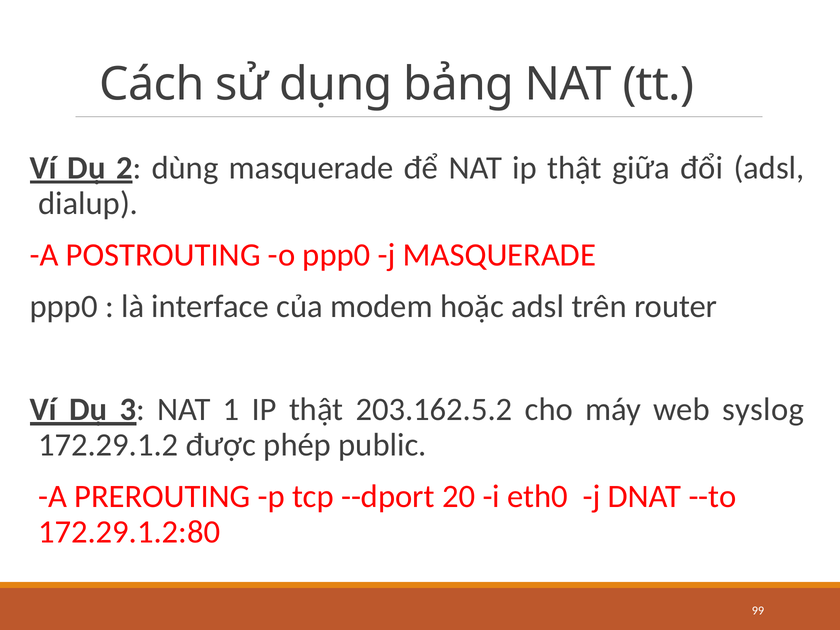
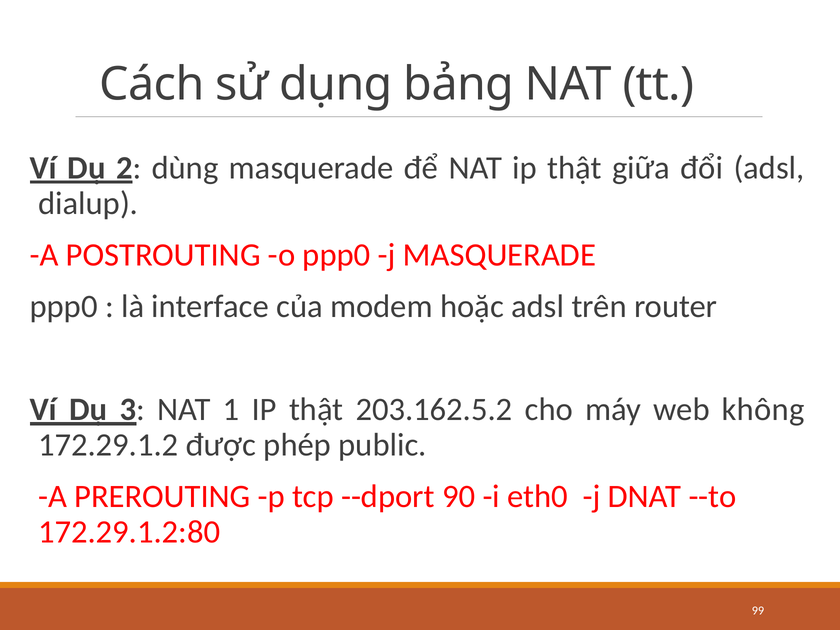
syslog: syslog -> không (763, 410)
20: 20 -> 90 (459, 497)
